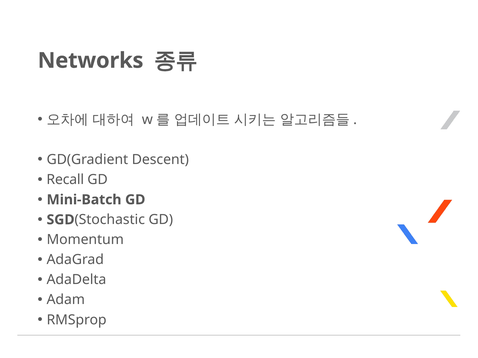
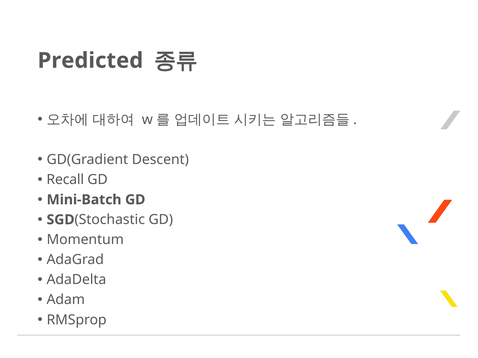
Networks: Networks -> Predicted (90, 61)
